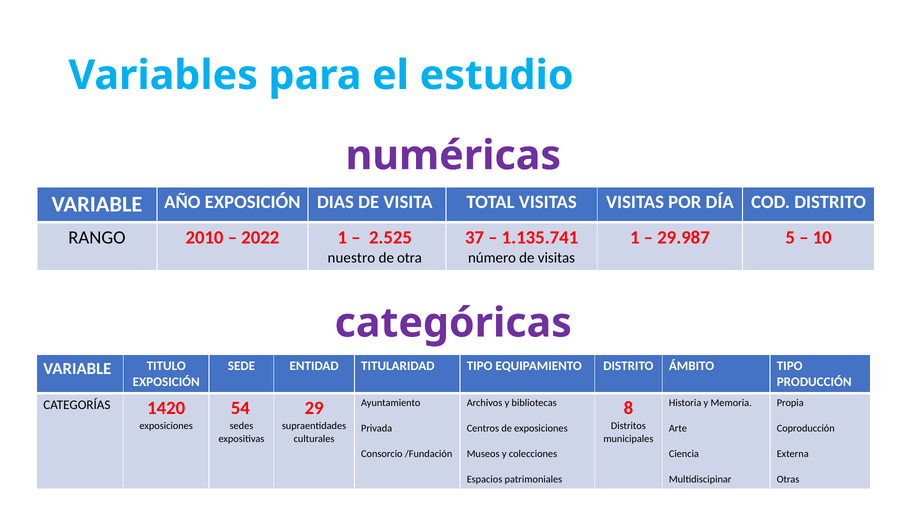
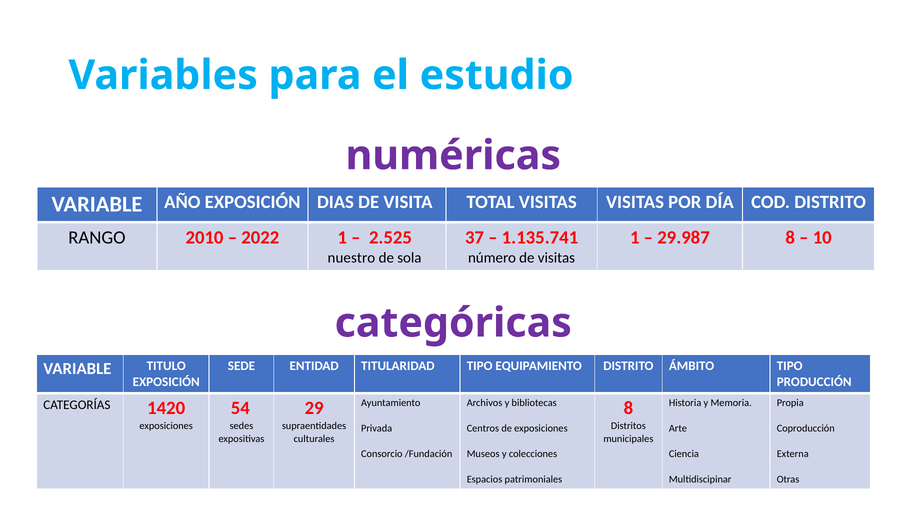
29.987 5: 5 -> 8 (790, 237)
otra: otra -> sola (409, 258)
